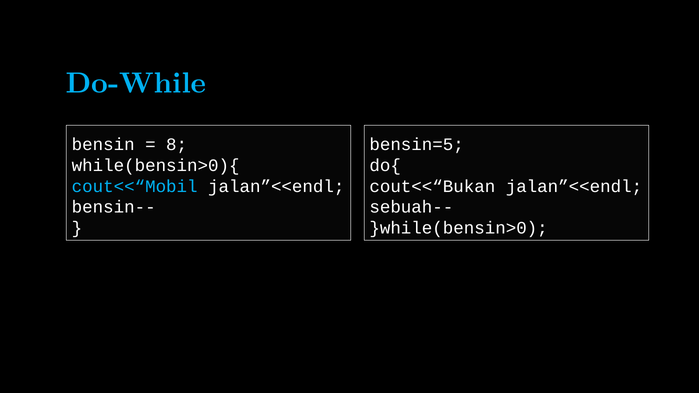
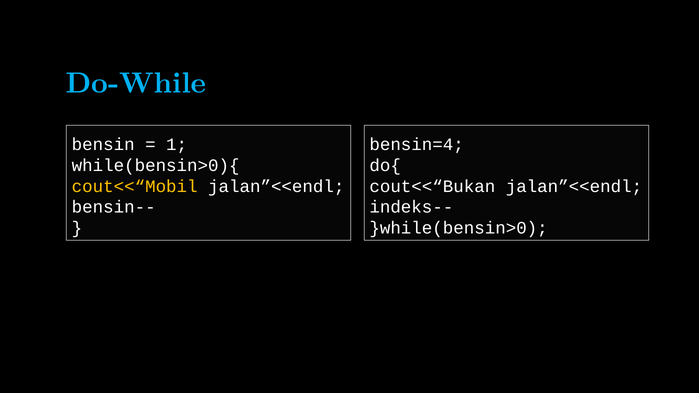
8: 8 -> 1 (177, 144)
bensin=5: bensin=5 -> bensin=4 (417, 144)
cout<<“Mobil colour: light blue -> yellow (135, 186)
sebuah--: sebuah-- -> indeks-- (411, 207)
